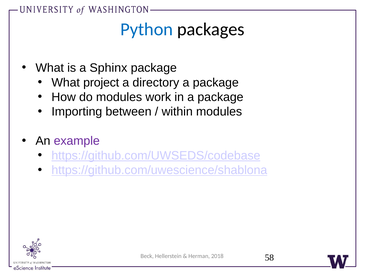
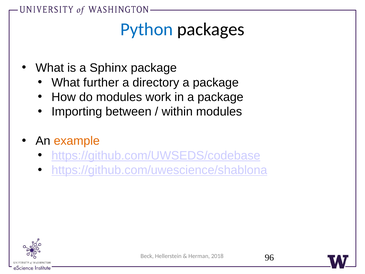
project: project -> further (101, 82)
example colour: purple -> orange (77, 141)
58: 58 -> 96 (269, 257)
